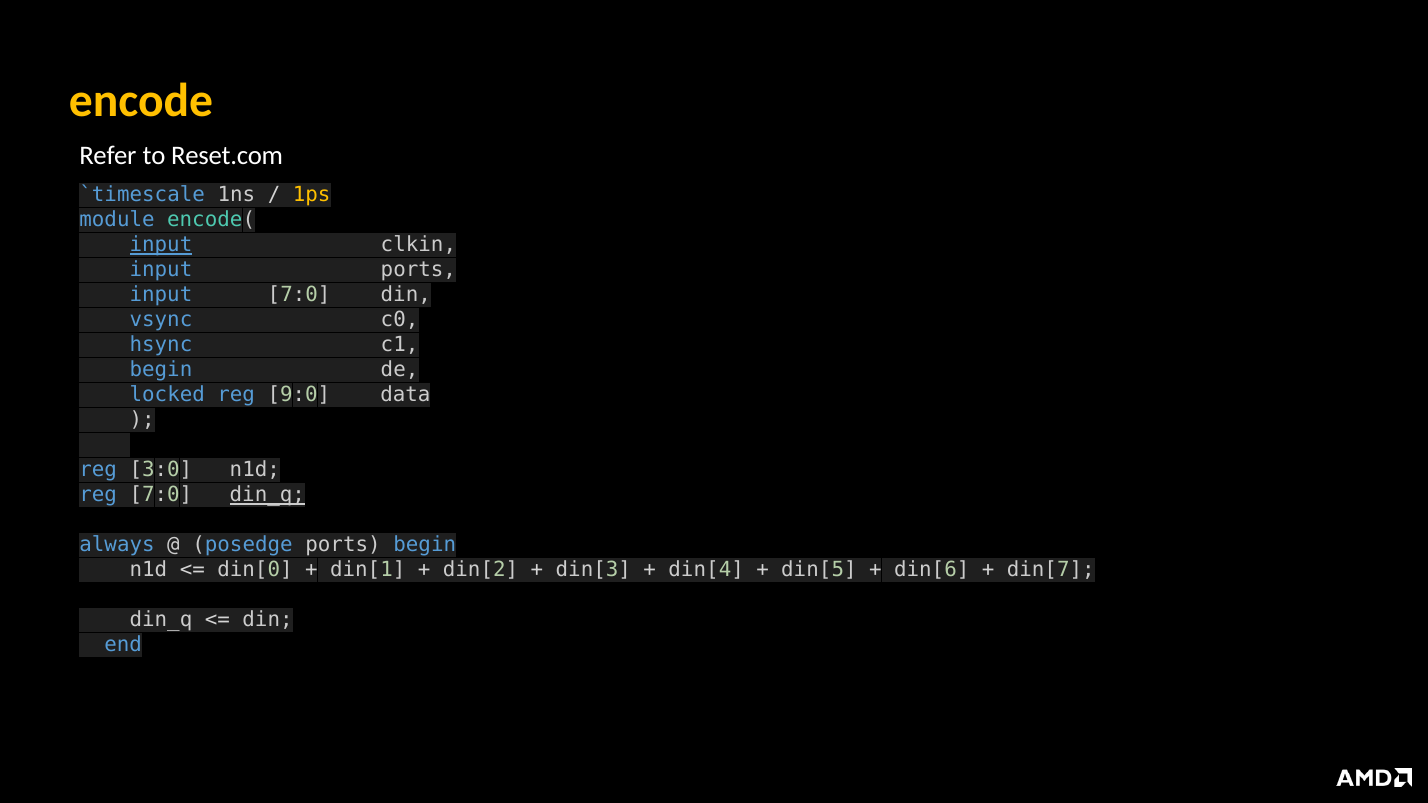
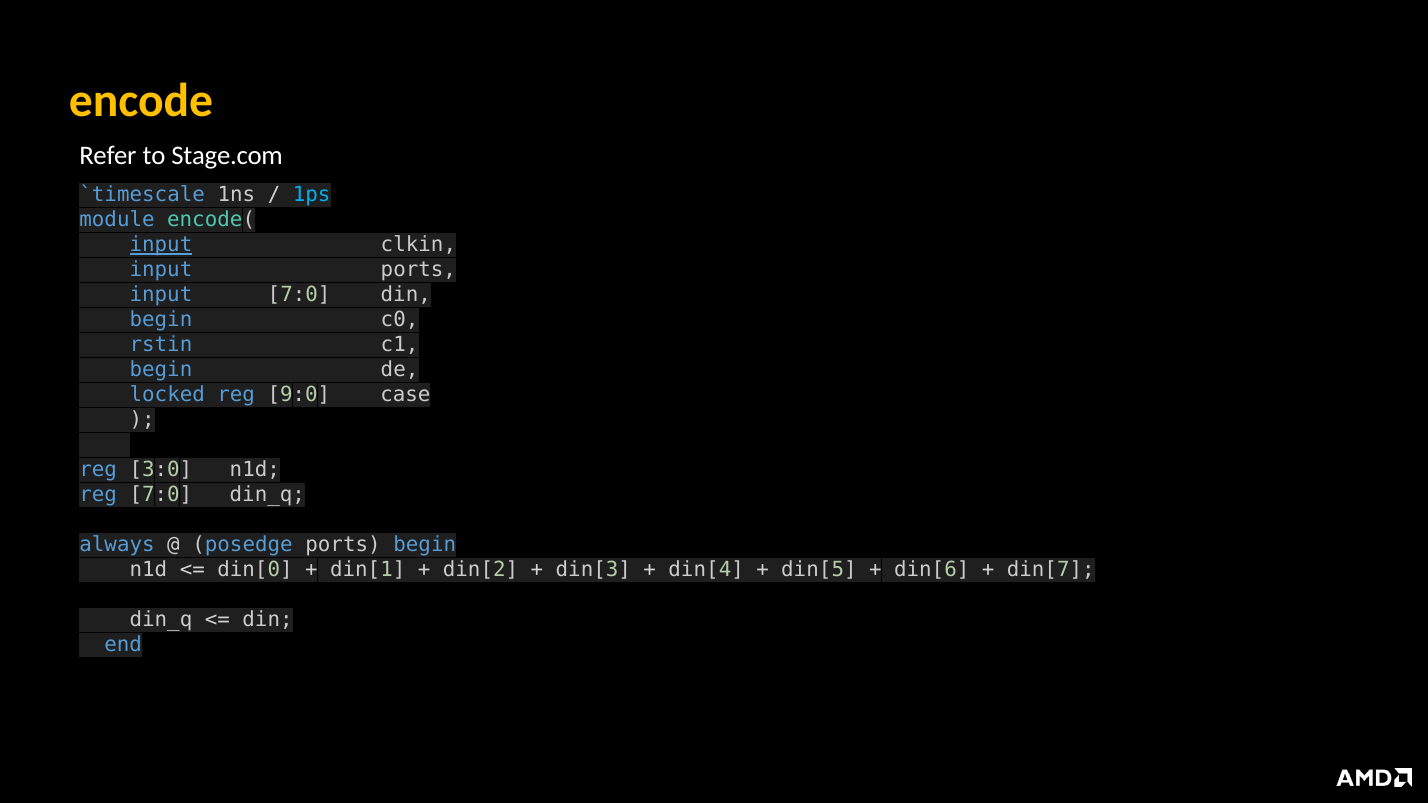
Reset.com: Reset.com -> Stage.com (227, 156)
1ps colour: yellow -> light blue (312, 195)
vsync: vsync -> begin (161, 320)
hsync: hsync -> rstin (161, 345)
data: data -> case (405, 395)
din_q underline: present -> none (267, 495)
